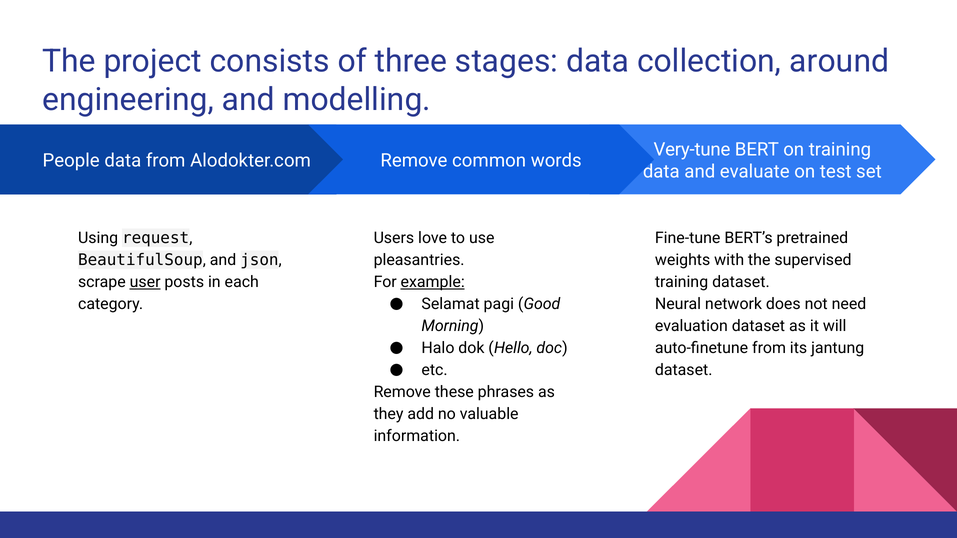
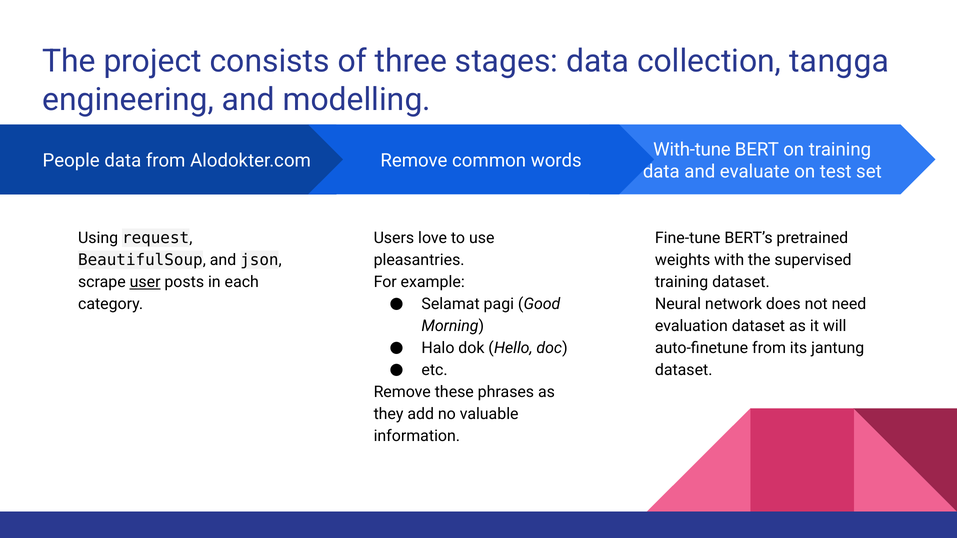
around: around -> tangga (839, 61)
Very-tune: Very-tune -> With-tune (692, 150)
example underline: present -> none (433, 282)
